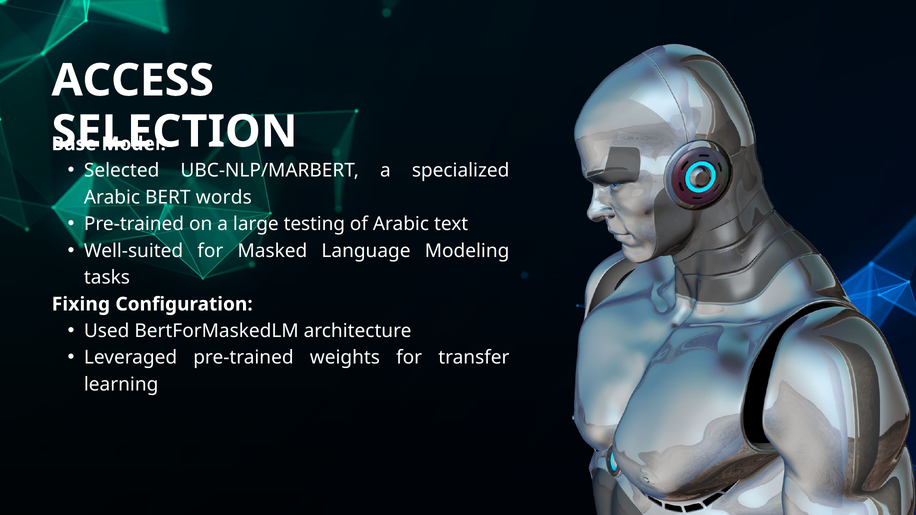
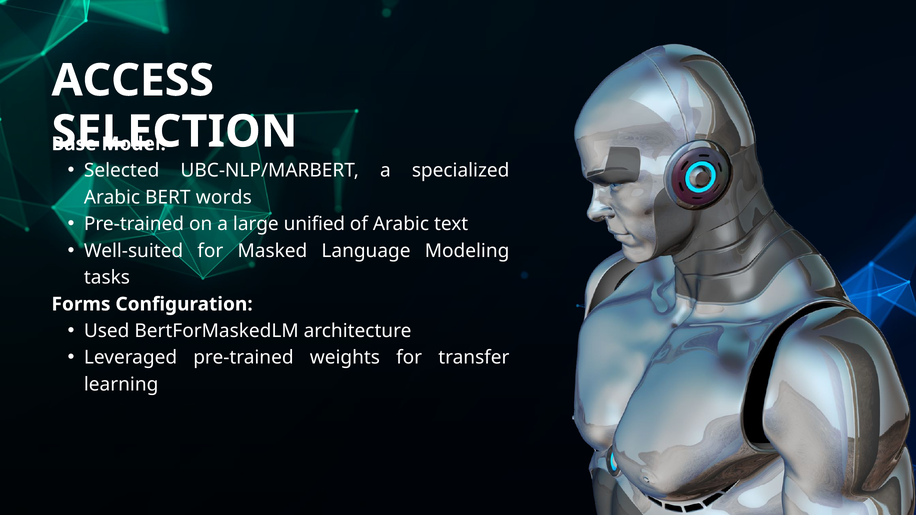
testing: testing -> unified (314, 224)
Fixing: Fixing -> Forms (81, 304)
